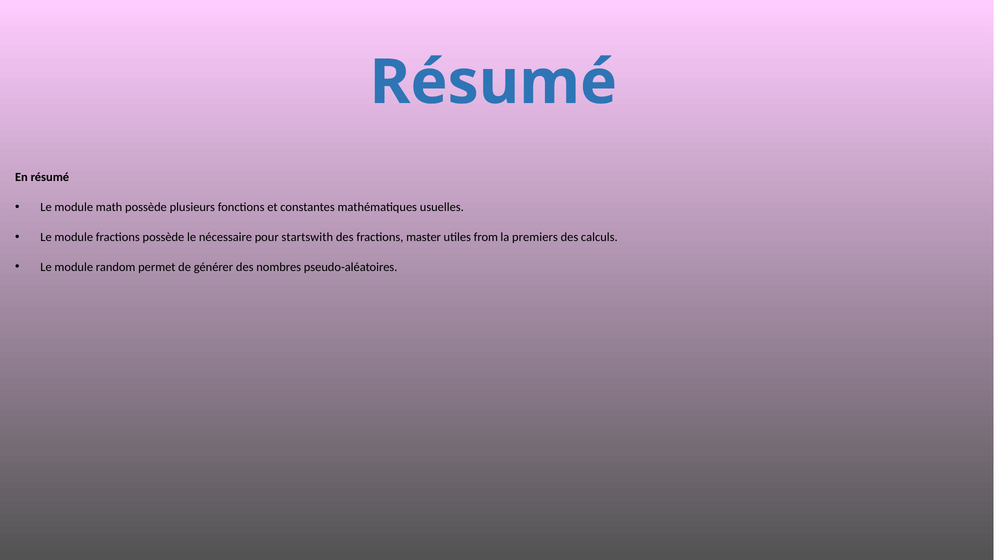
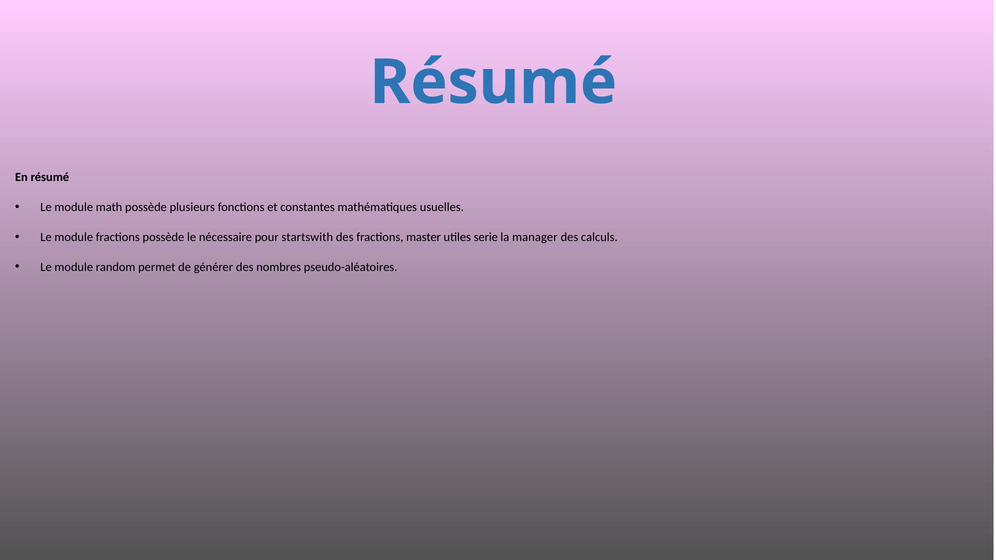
from: from -> serie (486, 237)
premiers: premiers -> manager (535, 237)
